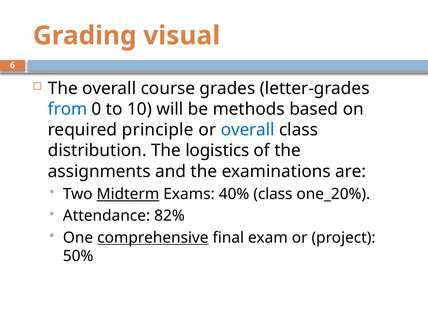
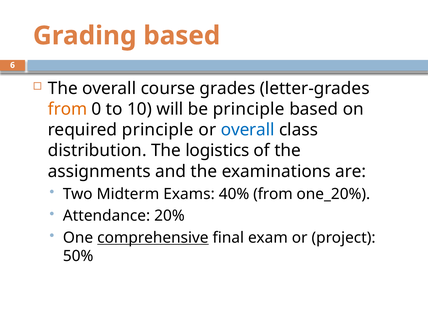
Grading visual: visual -> based (182, 36)
from colour: blue -> orange (68, 109)
be methods: methods -> principle (249, 109)
Midterm underline: present -> none (128, 194)
40% class: class -> from (273, 194)
82%: 82% -> 20% (169, 216)
